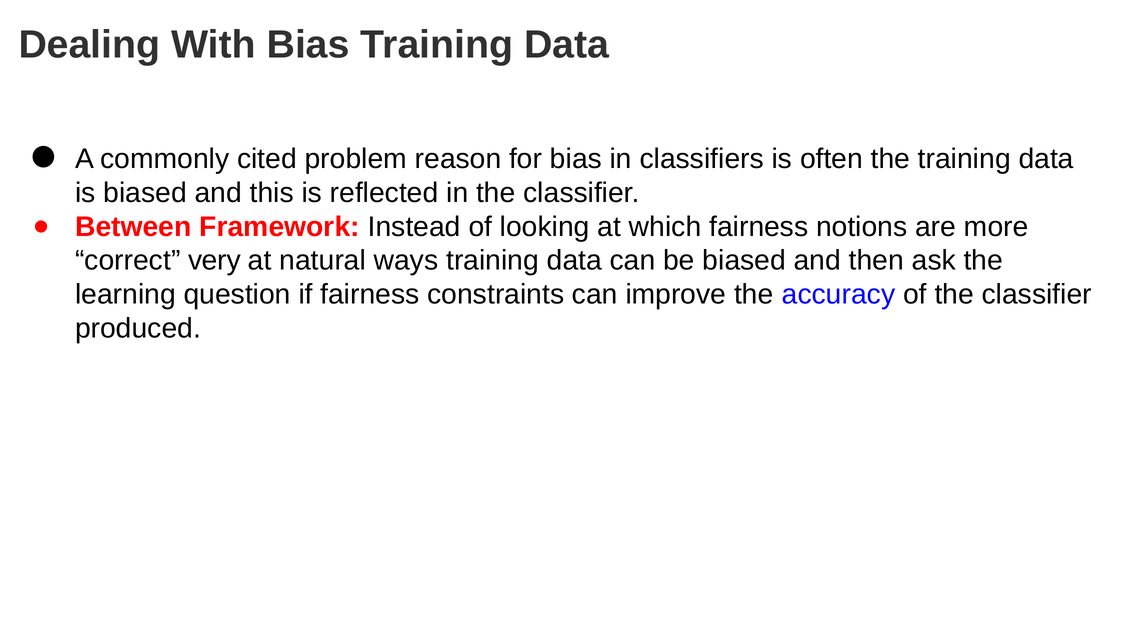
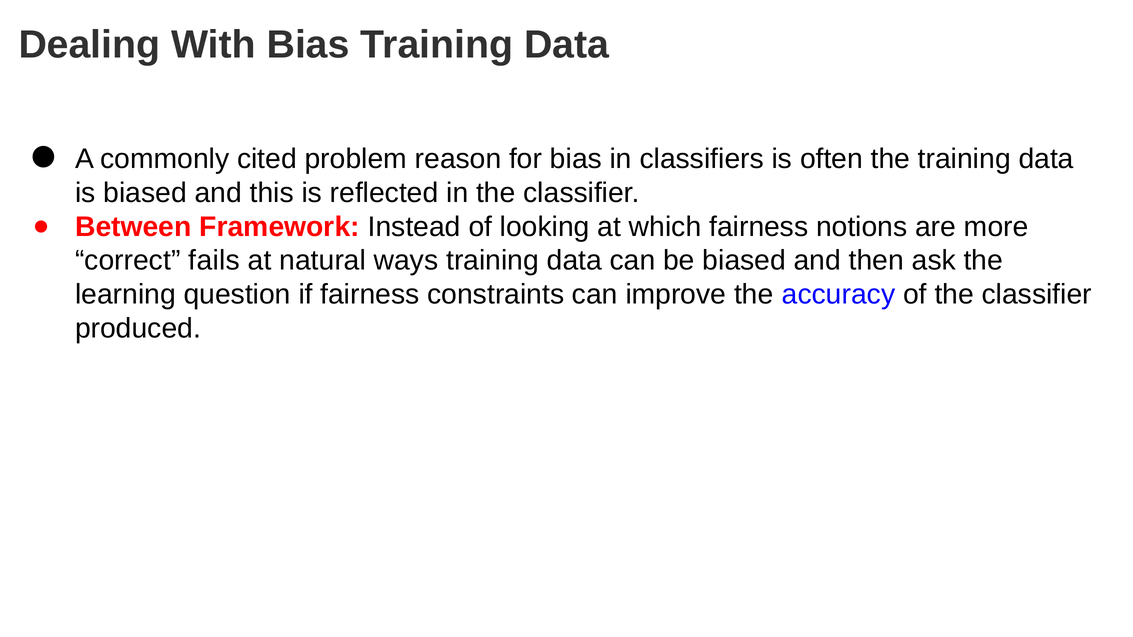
very: very -> fails (214, 261)
